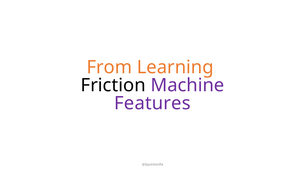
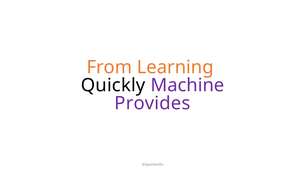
Friction: Friction -> Quickly (113, 85)
Features: Features -> Provides (152, 103)
